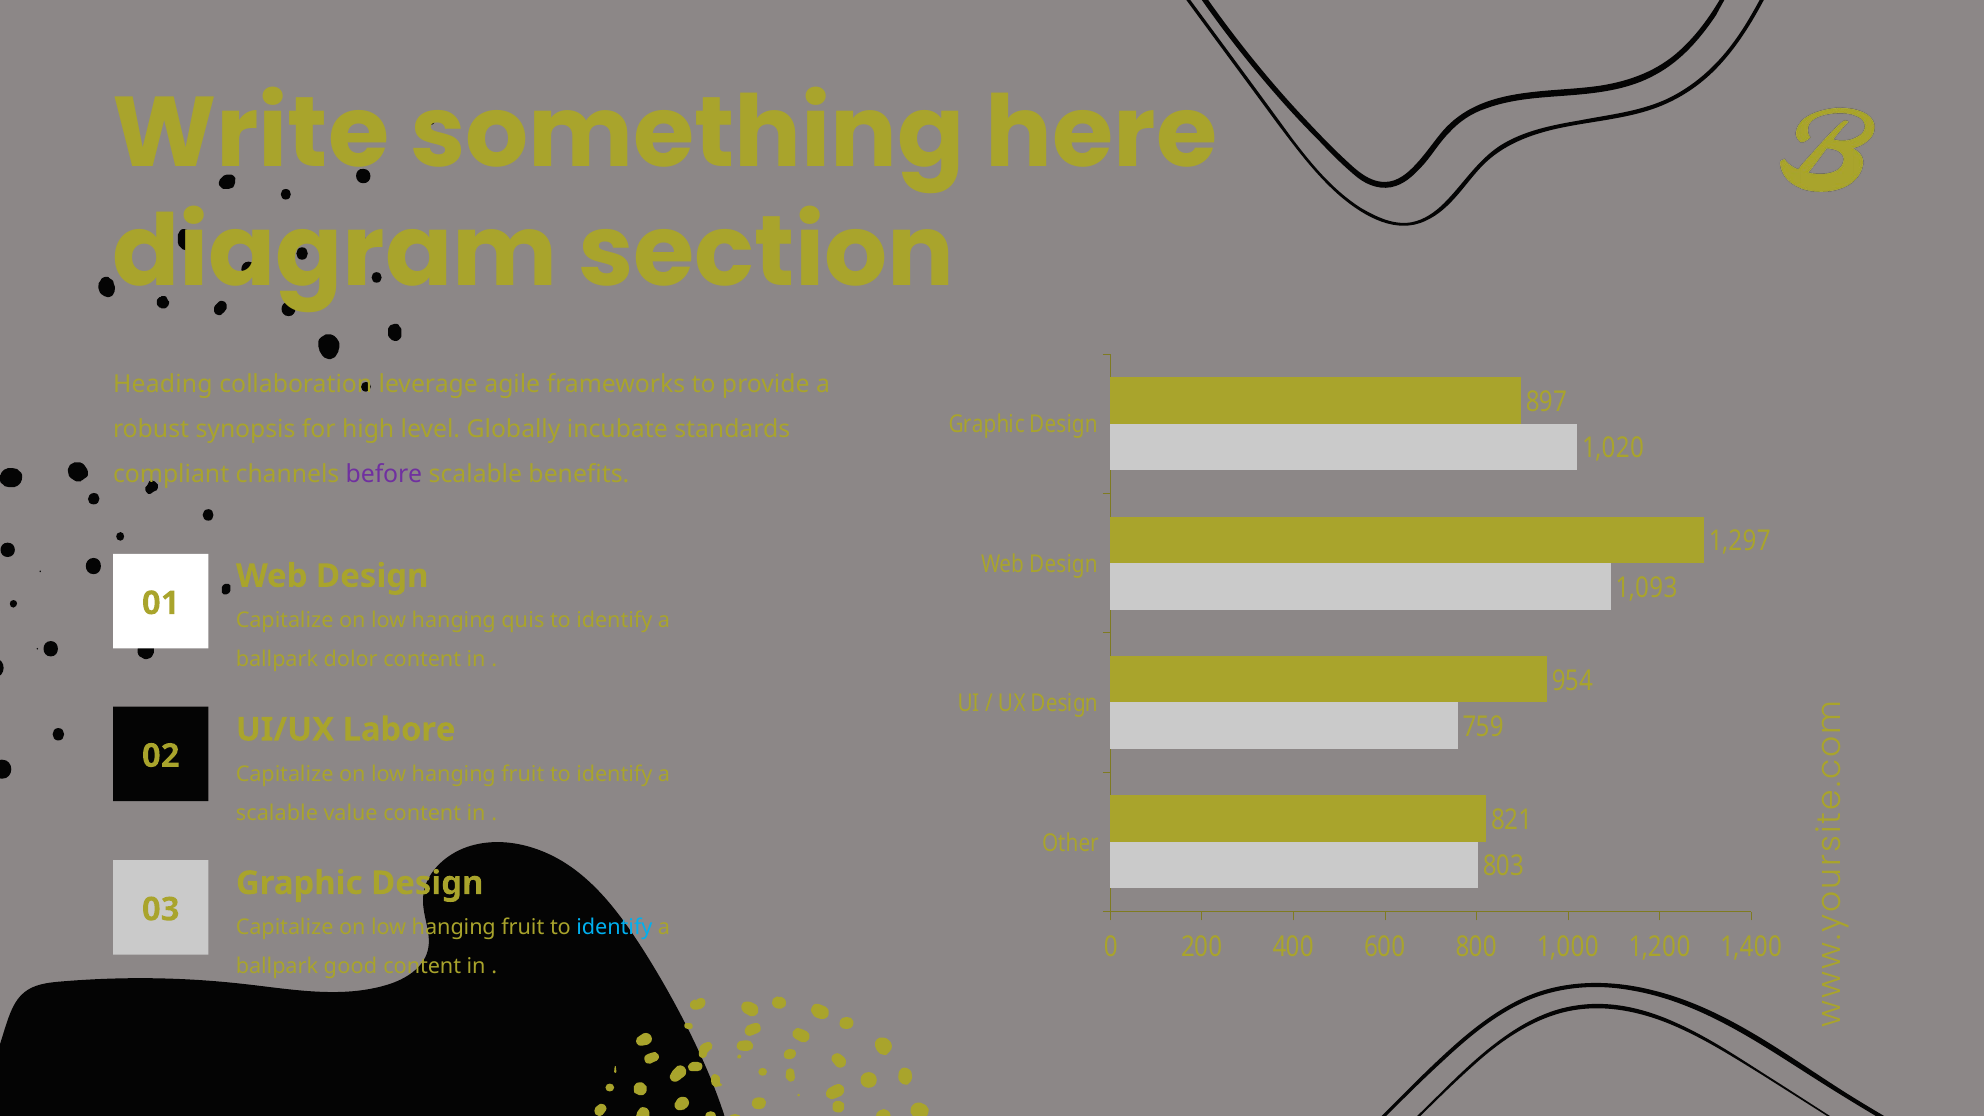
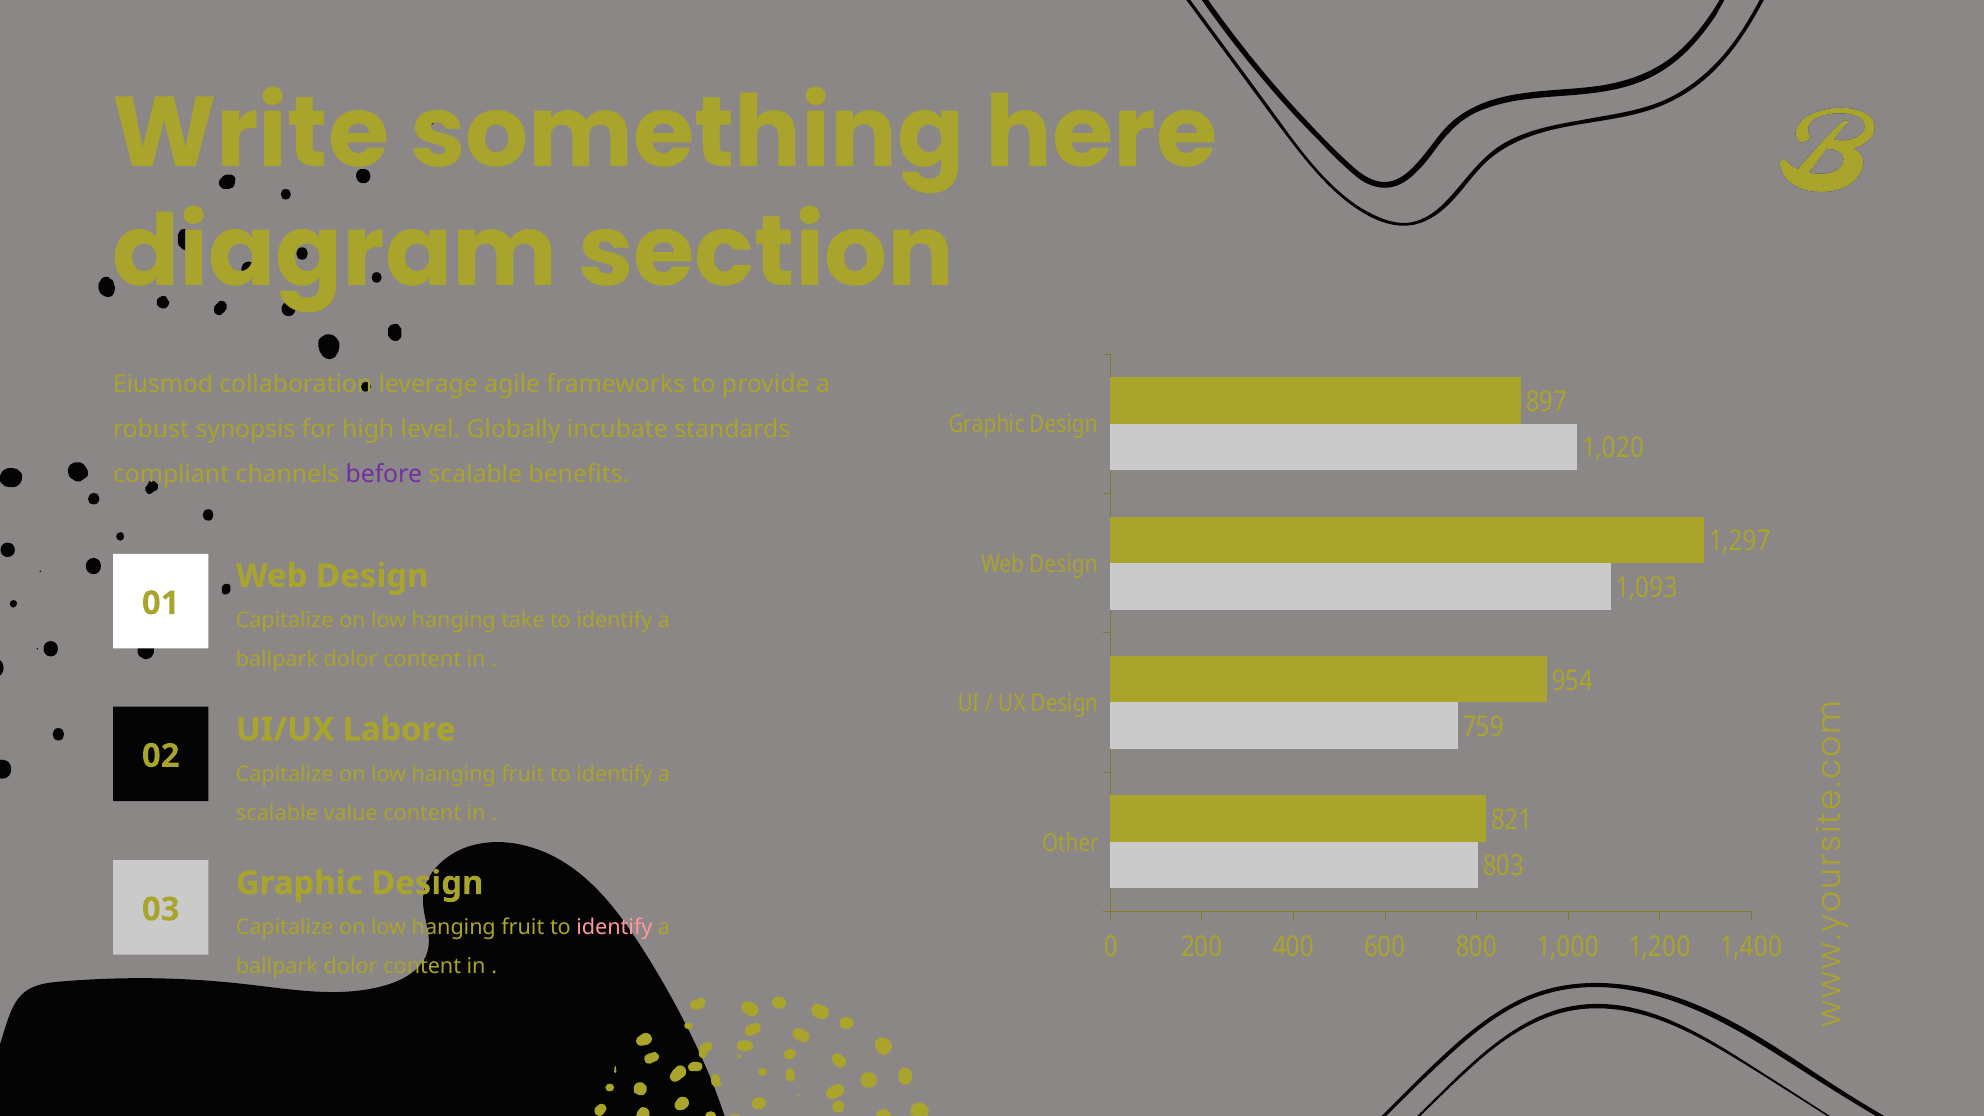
Heading: Heading -> Eiusmod (163, 385)
quis: quis -> take (523, 620)
identify colour: light blue -> pink (614, 927)
good: good -> dolor (351, 966)
